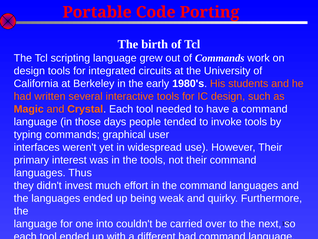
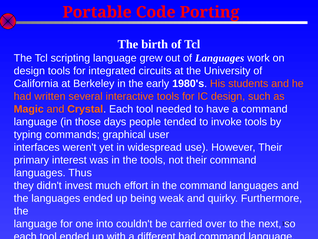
of Commands: Commands -> Languages (220, 58)
